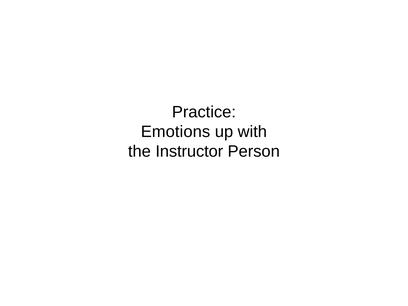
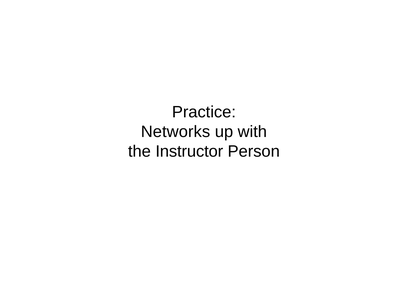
Emotions: Emotions -> Networks (176, 132)
